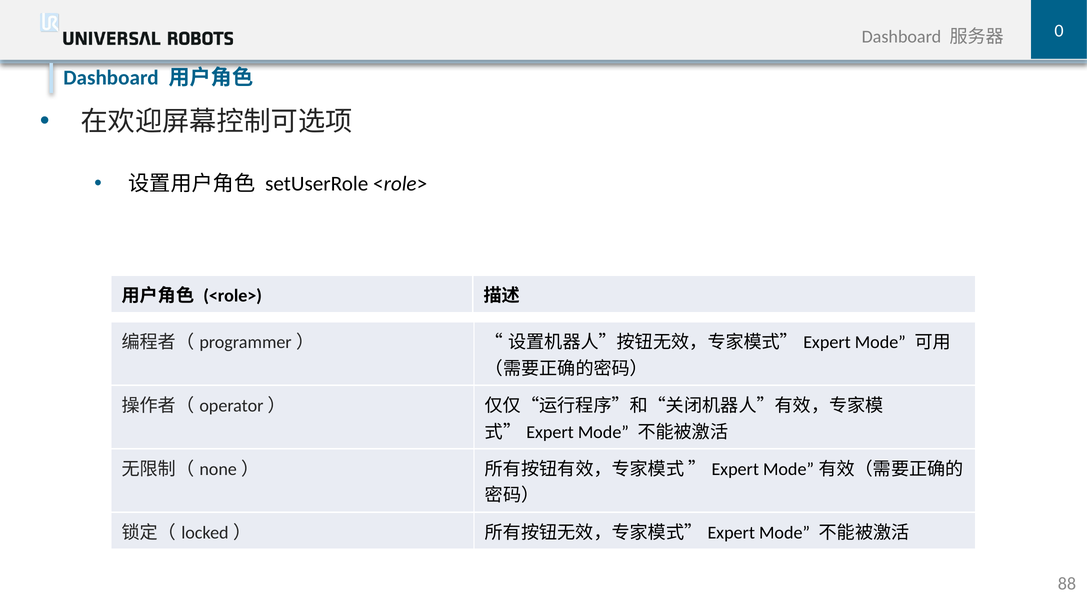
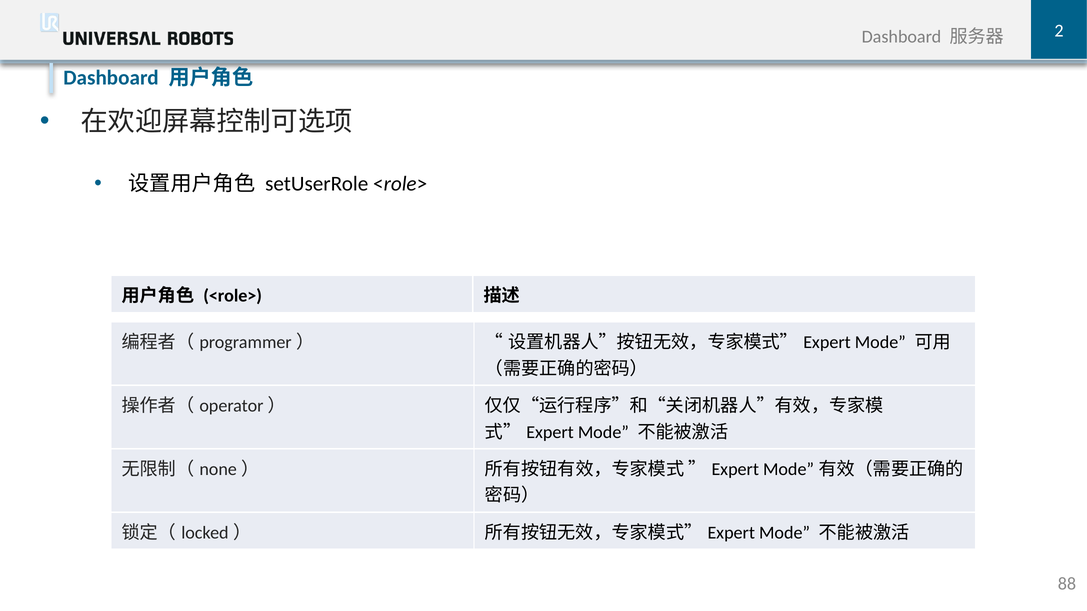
0: 0 -> 2 (1059, 31)
